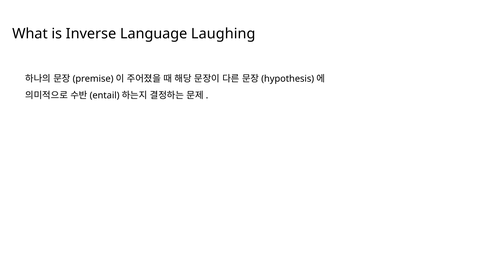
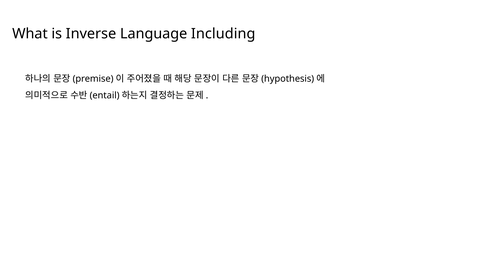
Laughing: Laughing -> Including (223, 34)
